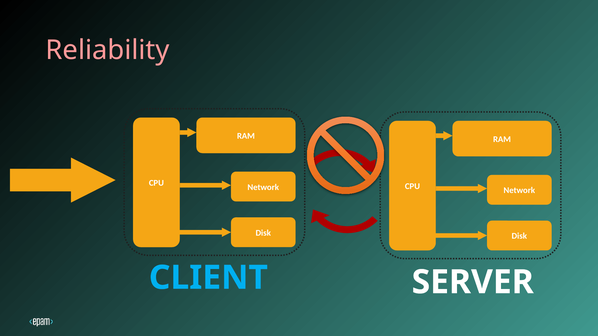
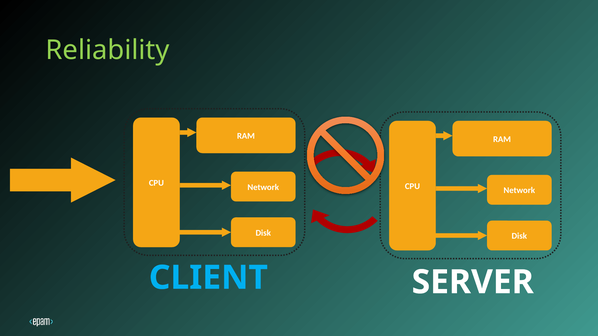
Reliability colour: pink -> light green (108, 50)
